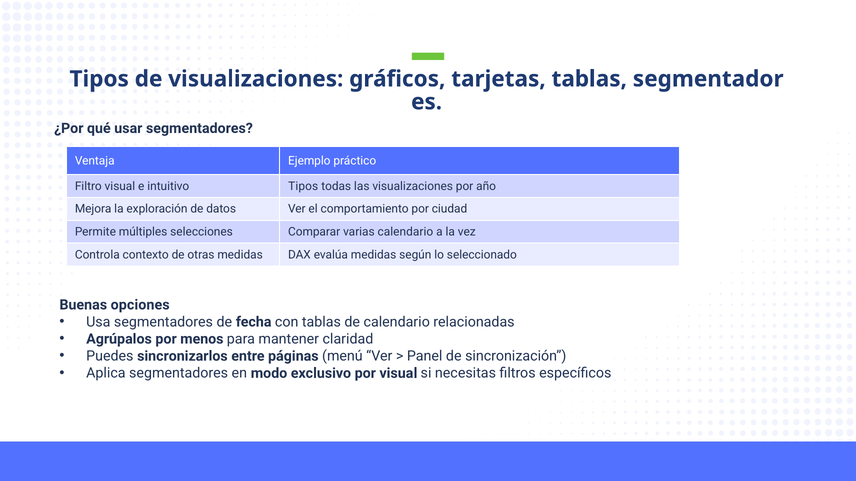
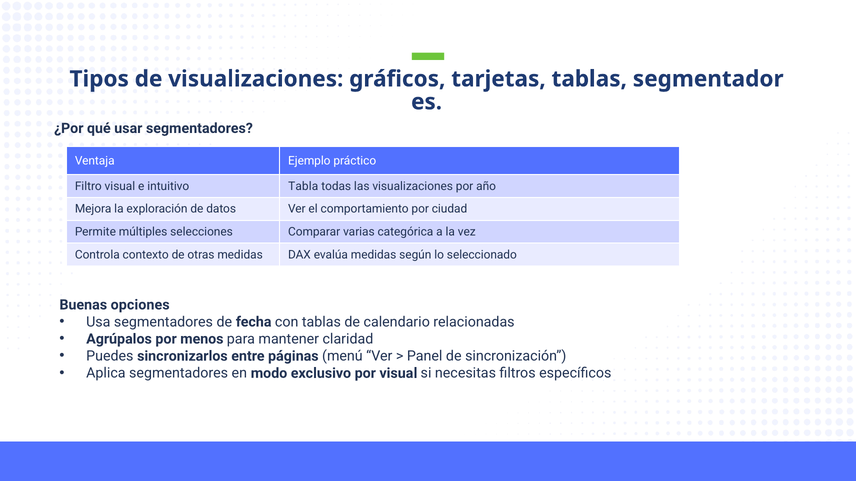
intuitivo Tipos: Tipos -> Tabla (303, 186)
varias calendario: calendario -> categórica (405, 232)
